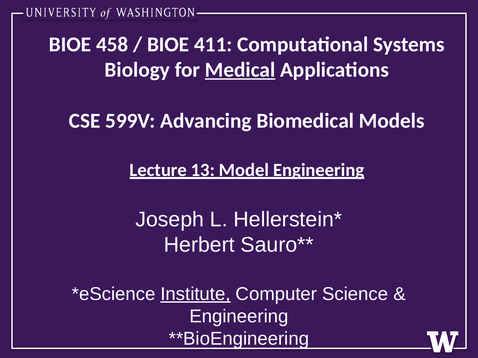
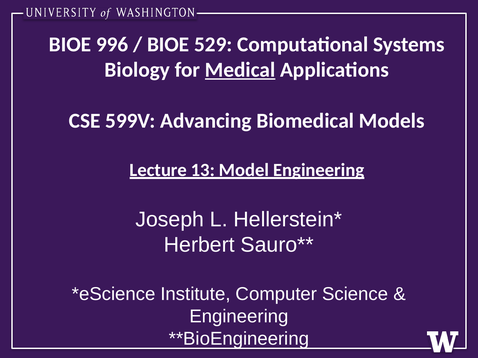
458: 458 -> 996 (112, 45)
411: 411 -> 529 (213, 45)
Institute underline: present -> none (195, 294)
